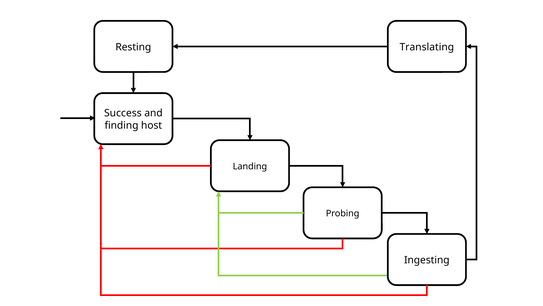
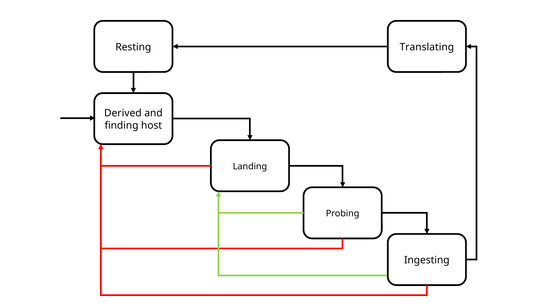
Success: Success -> Derived (123, 113)
